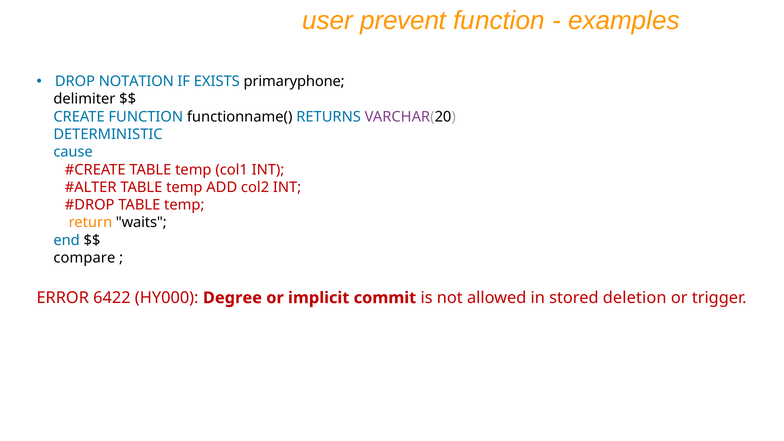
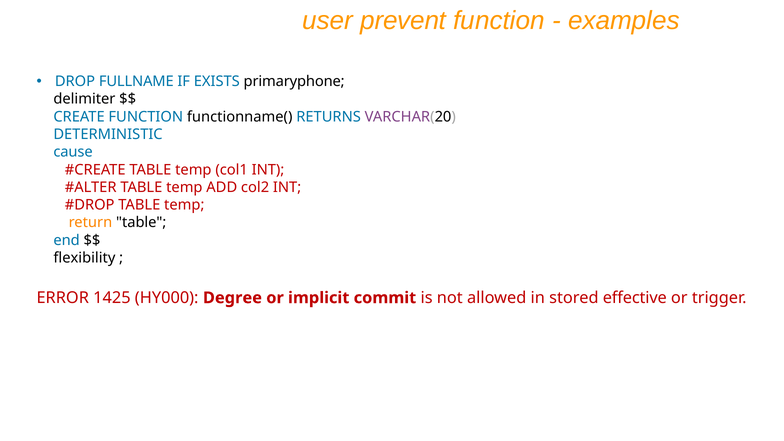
NOTATION: NOTATION -> FULLNAME (136, 81)
return waits: waits -> table (141, 223)
compare: compare -> flexibility (84, 258)
6422: 6422 -> 1425 (112, 298)
deletion: deletion -> effective (635, 298)
